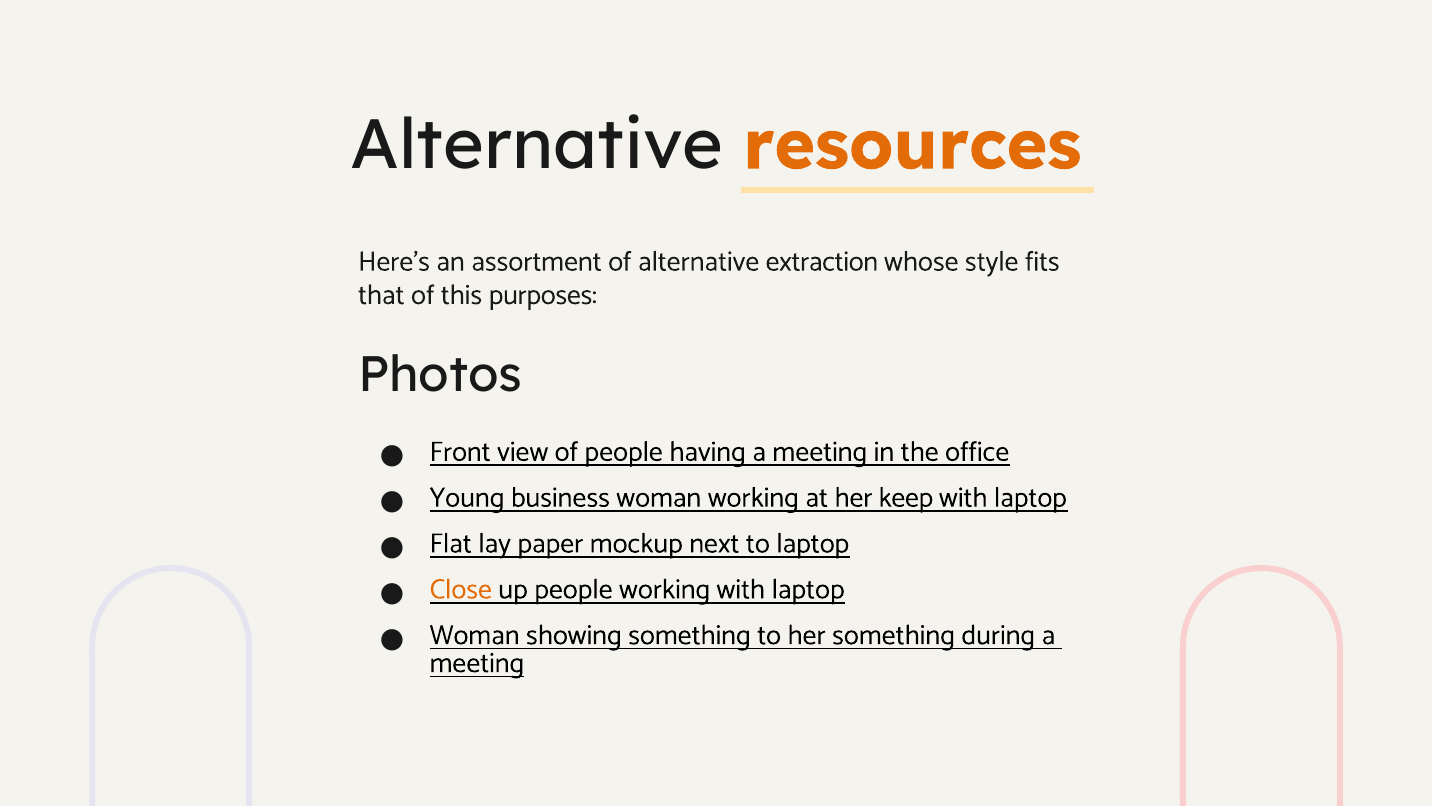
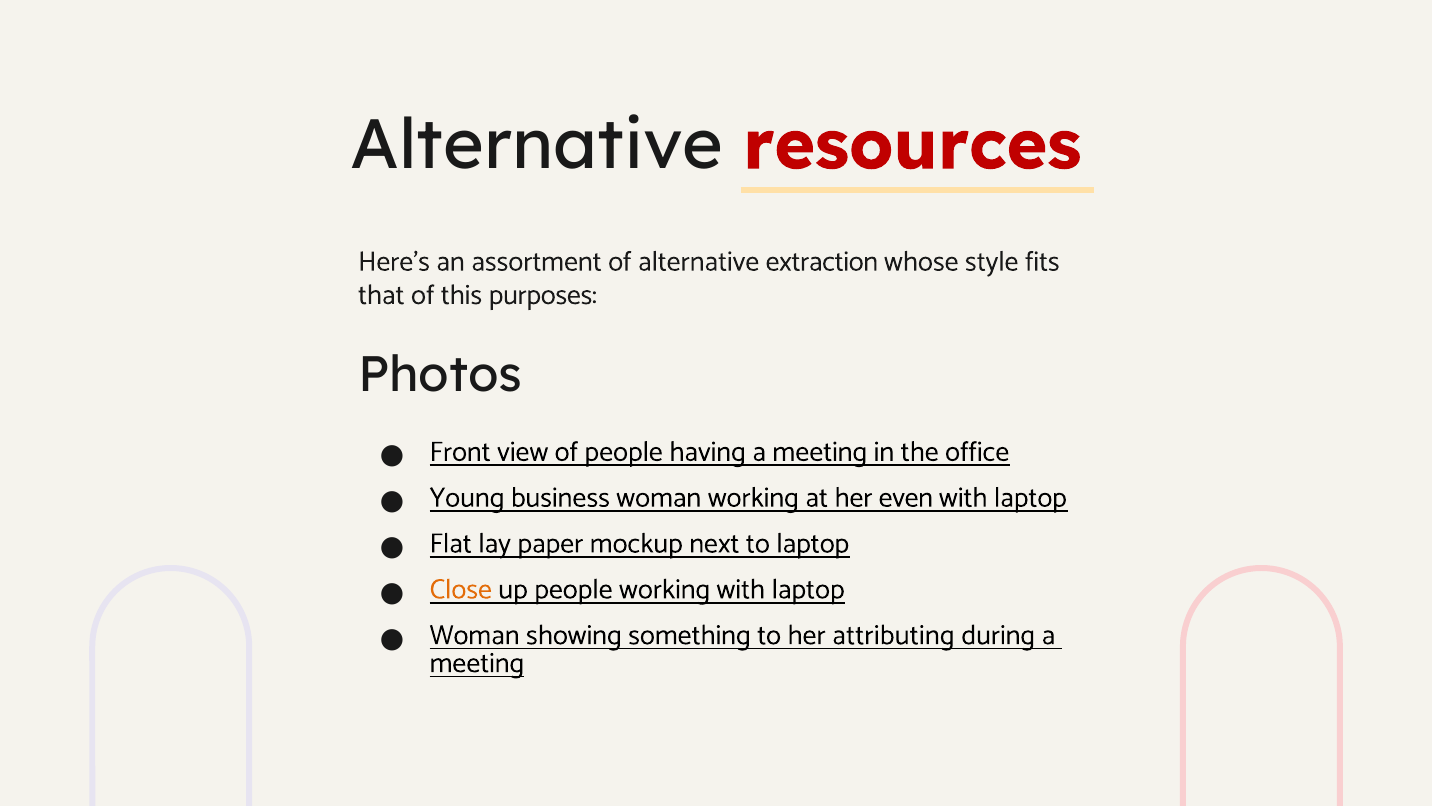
resources colour: orange -> red (912, 145)
keep: keep -> even (906, 497)
her something: something -> attributing (893, 635)
